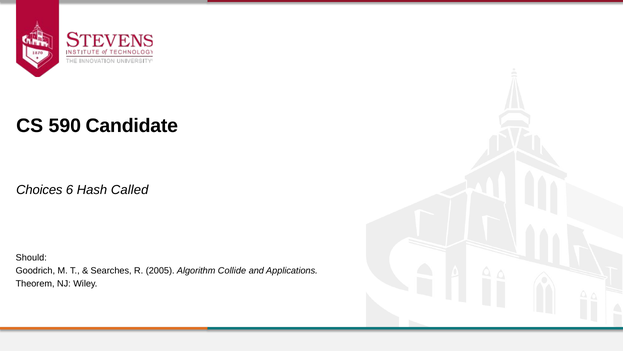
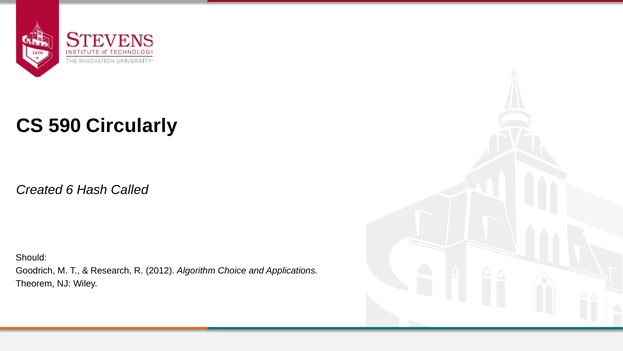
Candidate: Candidate -> Circularly (132, 126)
Choices: Choices -> Created (39, 190)
Searches: Searches -> Research (111, 270)
2005: 2005 -> 2012 (160, 270)
Collide: Collide -> Choice (232, 270)
